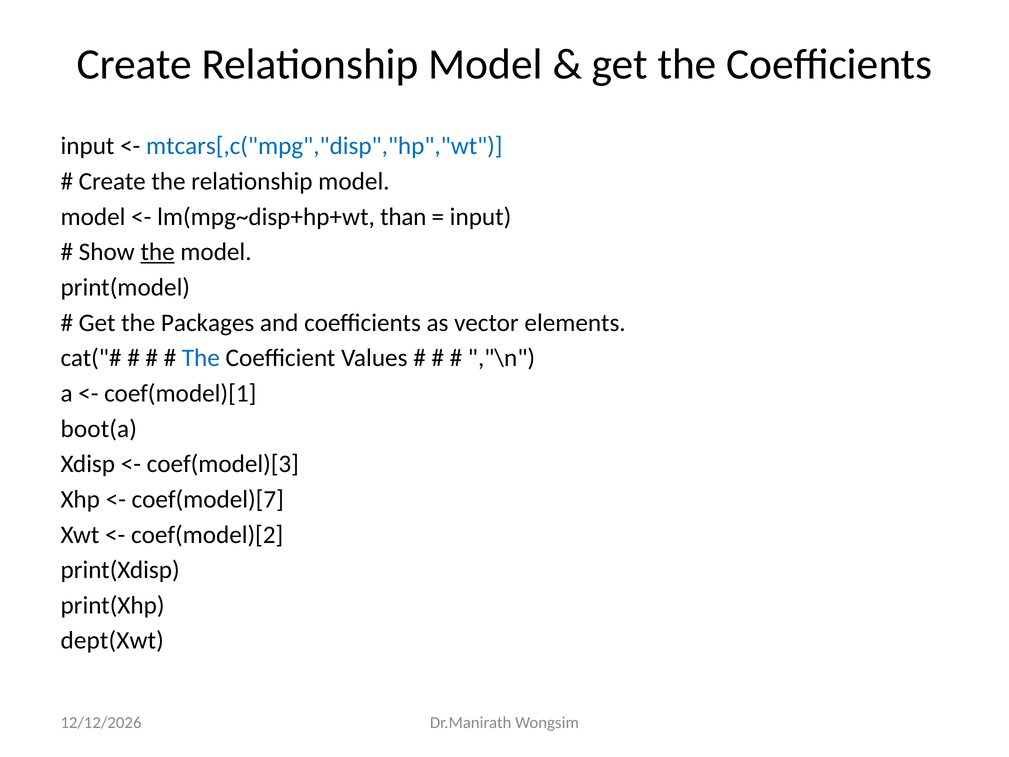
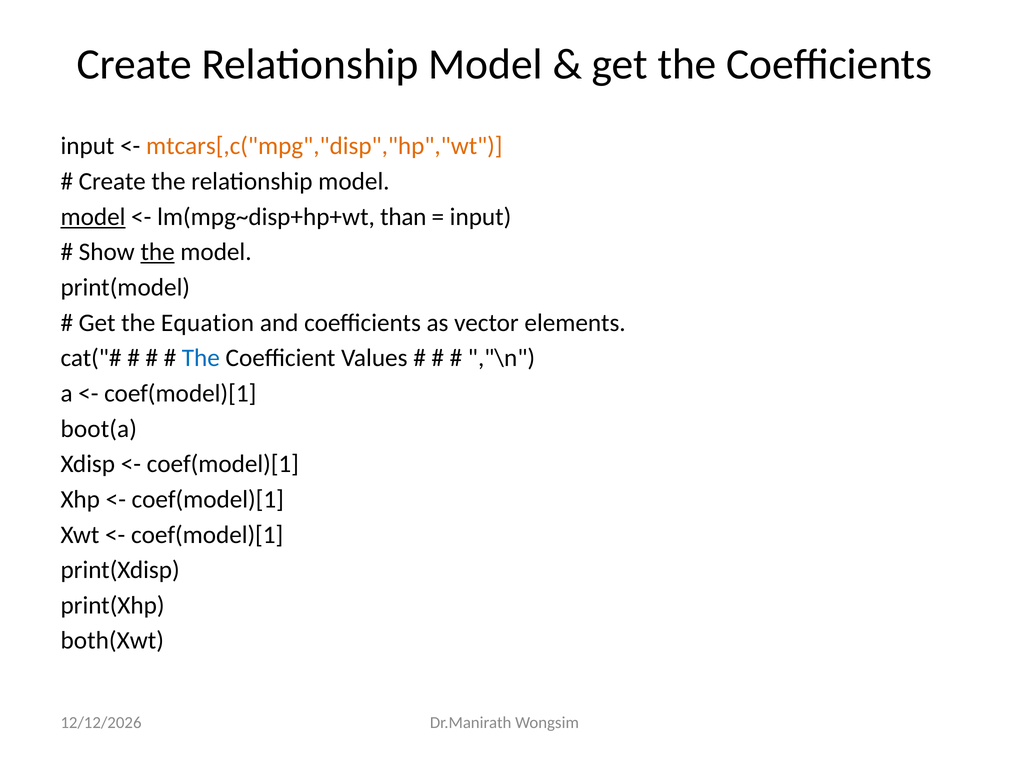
mtcars[,c("mpg","disp","hp","wt colour: blue -> orange (324, 146)
model underline: none -> present (93, 217)
Packages: Packages -> Equation (208, 323)
coef(model)[3: coef(model)[3 -> coef(model)[1 (223, 464)
coef(model)[7: coef(model)[7 -> coef(model)[1 (208, 499)
coef(model)[2: coef(model)[2 -> coef(model)[1 (207, 535)
dept(Xwt: dept(Xwt -> both(Xwt (112, 640)
